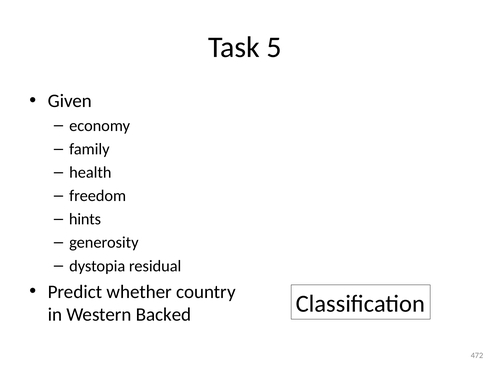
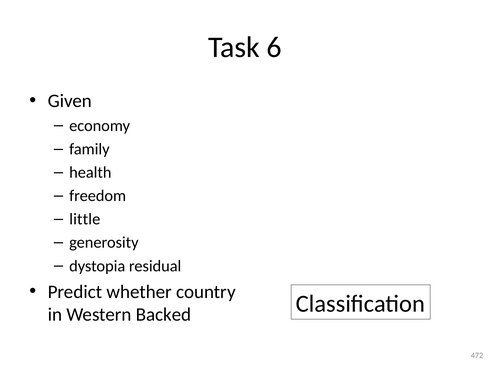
5: 5 -> 6 (274, 47)
hints: hints -> little (85, 220)
